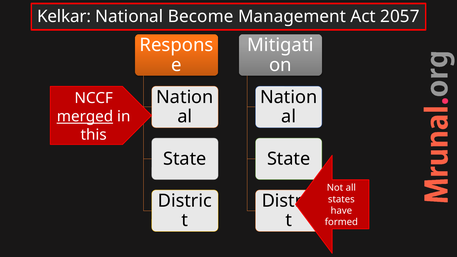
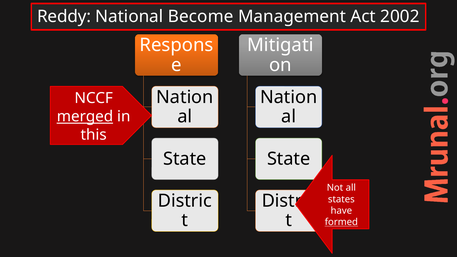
Kelkar: Kelkar -> Reddy (64, 17)
2057: 2057 -> 2002 (400, 17)
formed underline: none -> present (341, 222)
